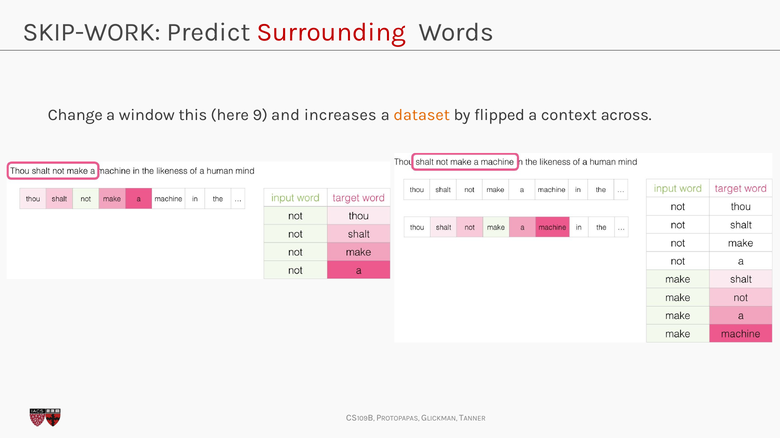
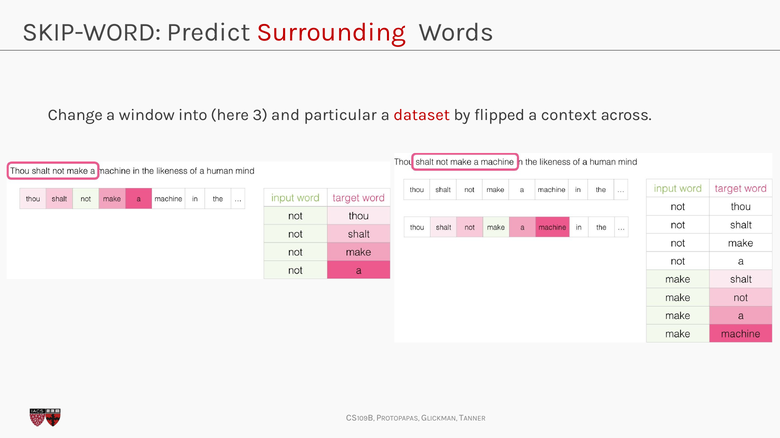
SKIP-WORK: SKIP-WORK -> SKIP-WORD (92, 32)
this: this -> into (193, 115)
9: 9 -> 3 (260, 115)
increases: increases -> particular (340, 115)
dataset colour: orange -> red (422, 115)
